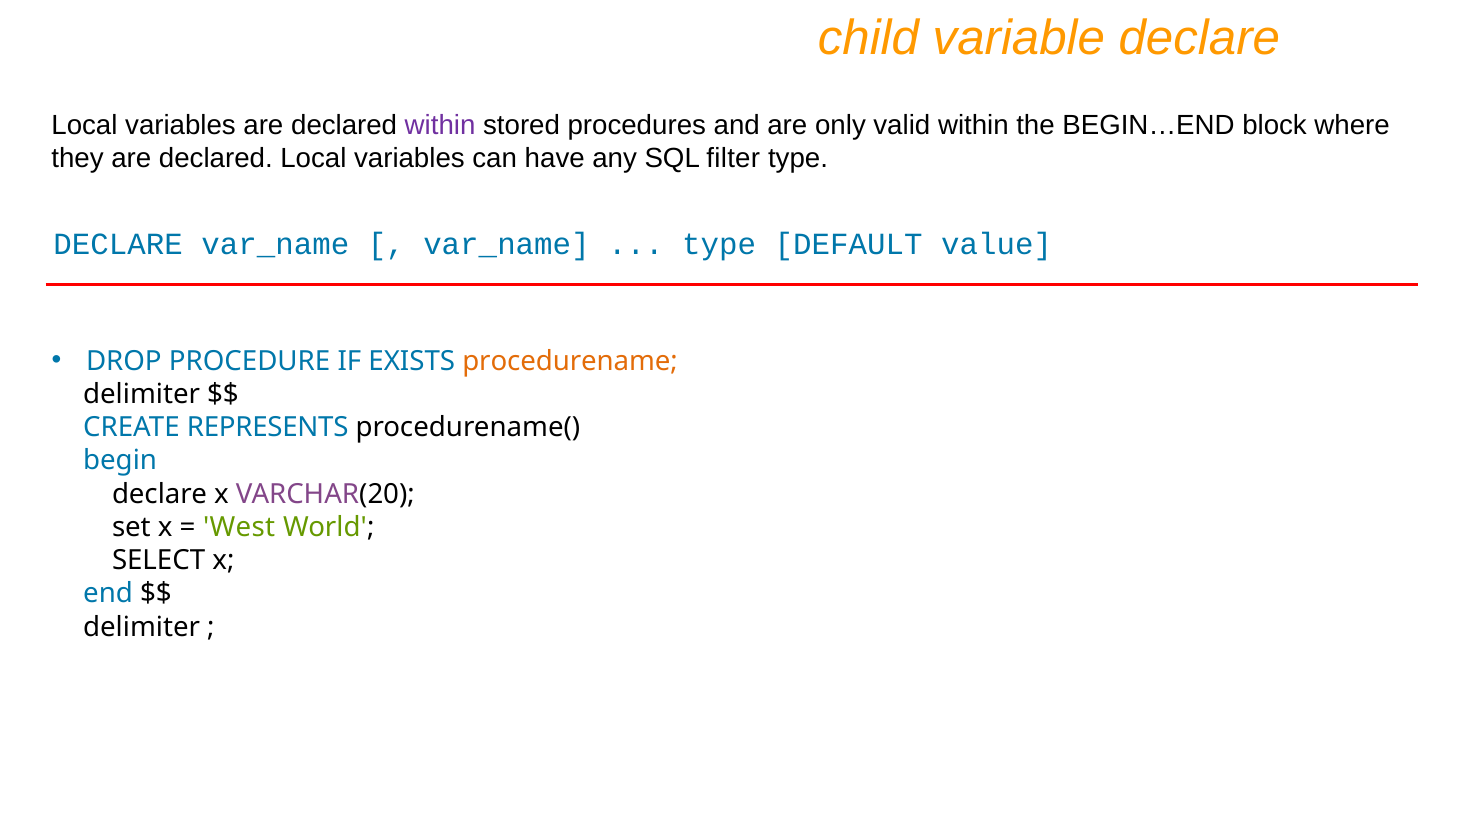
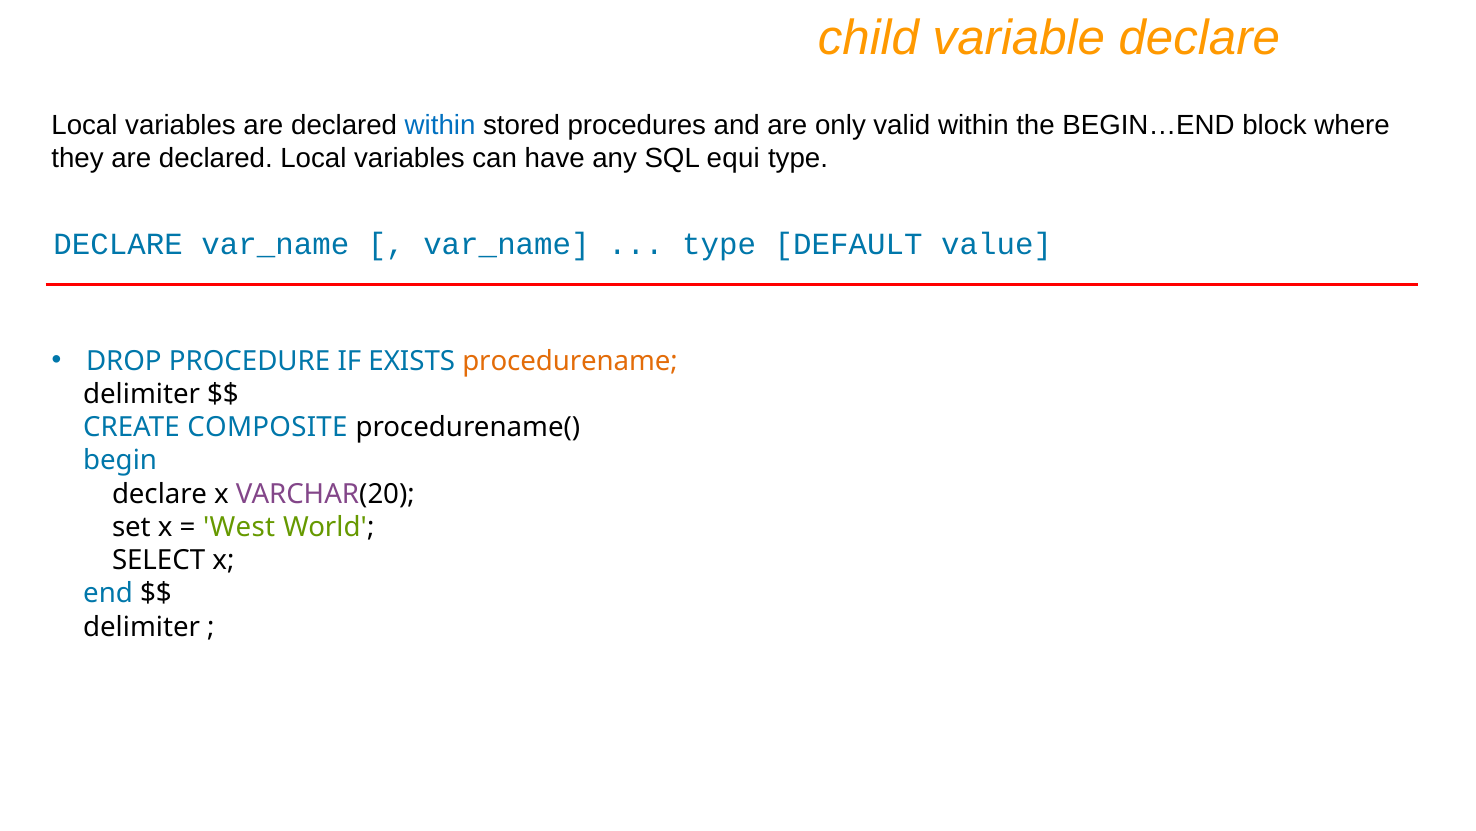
within colour: purple -> blue (440, 125)
filter: filter -> equi (733, 159)
REPRESENTS: REPRESENTS -> COMPOSITE (267, 427)
